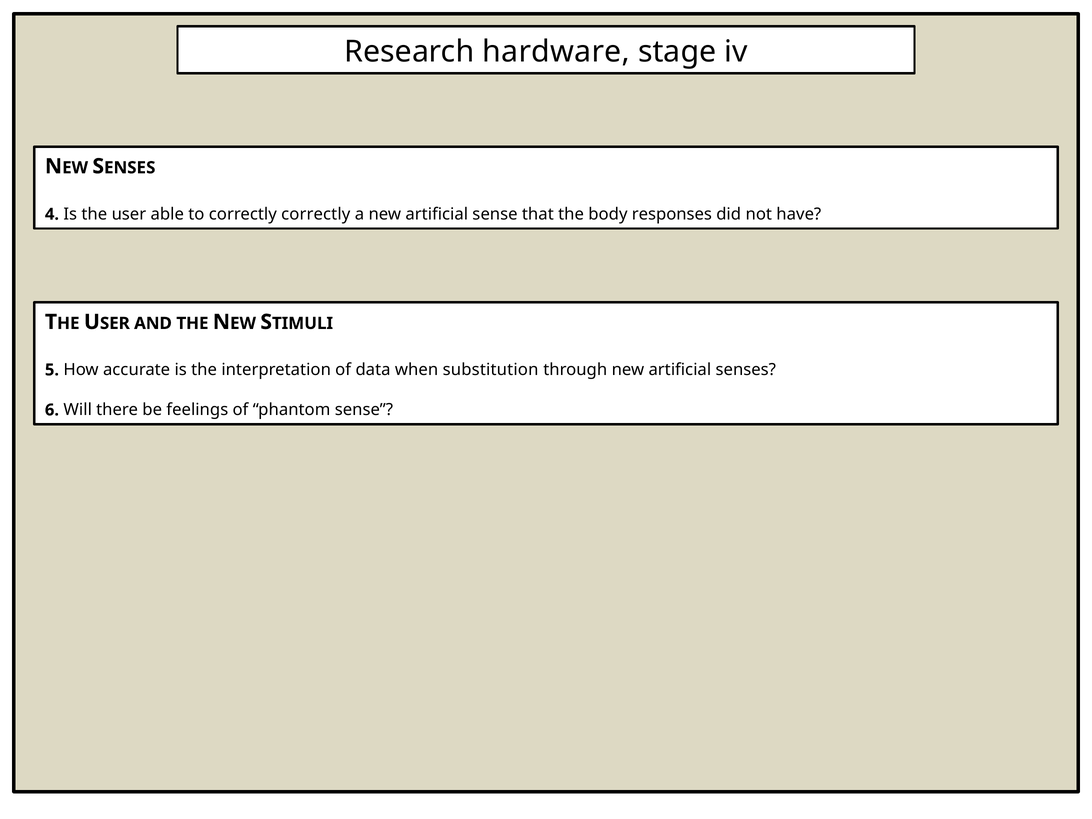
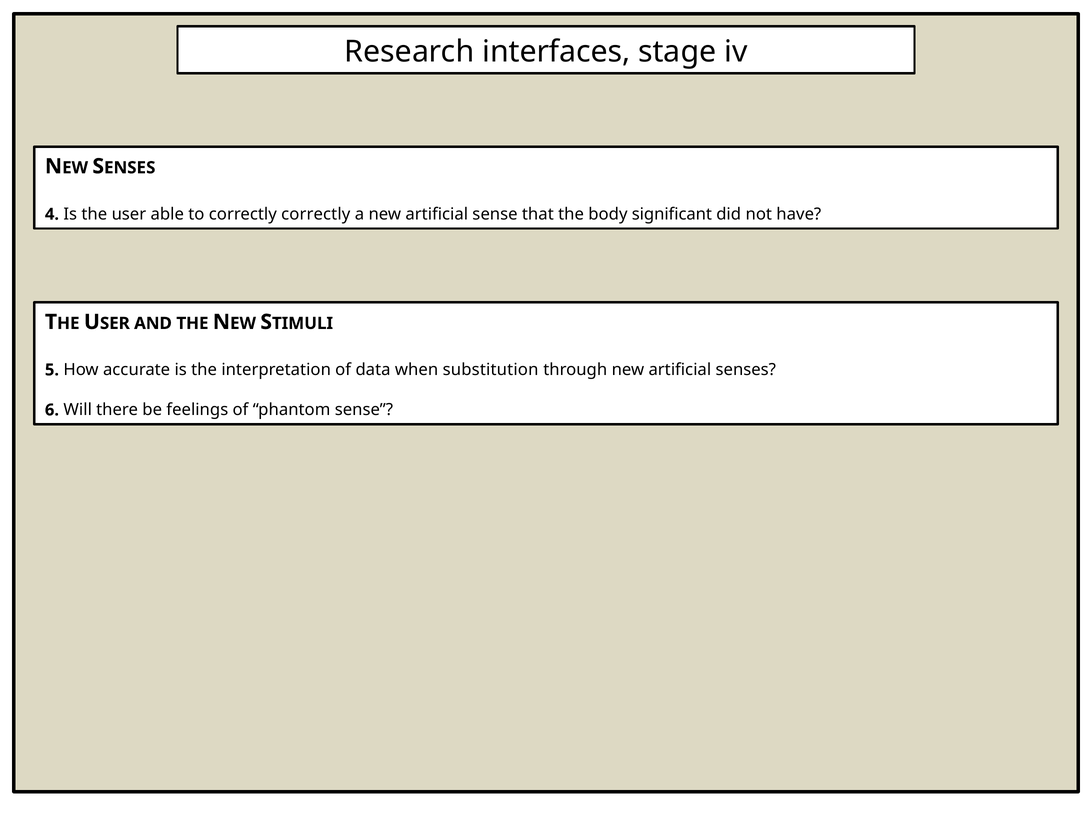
hardware: hardware -> interfaces (556, 52)
responses: responses -> significant (672, 214)
